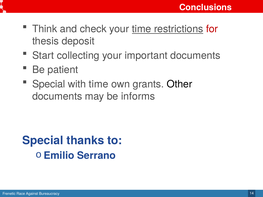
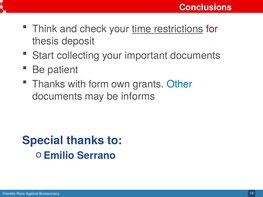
Special: Special -> Thanks (49, 84)
with time: time -> form (99, 84)
Other colour: black -> blue (180, 84)
